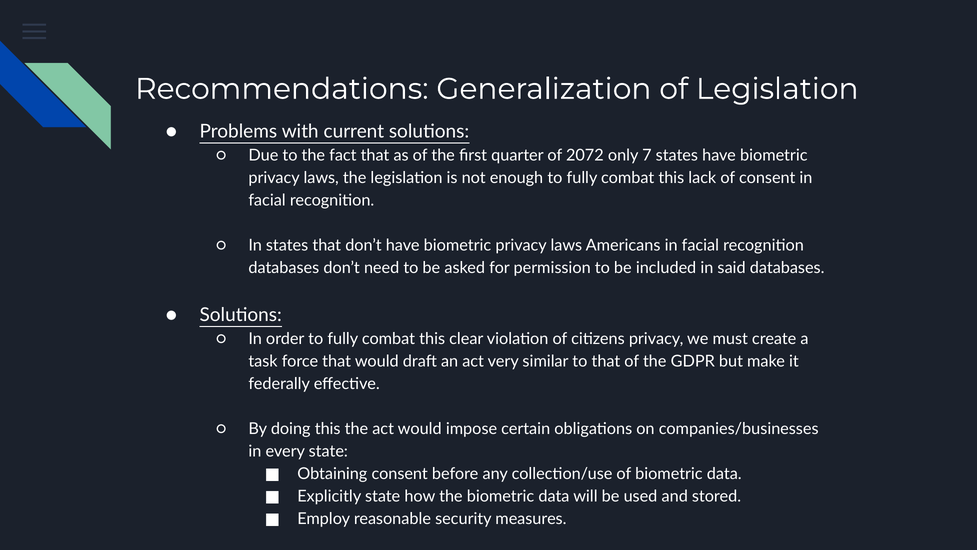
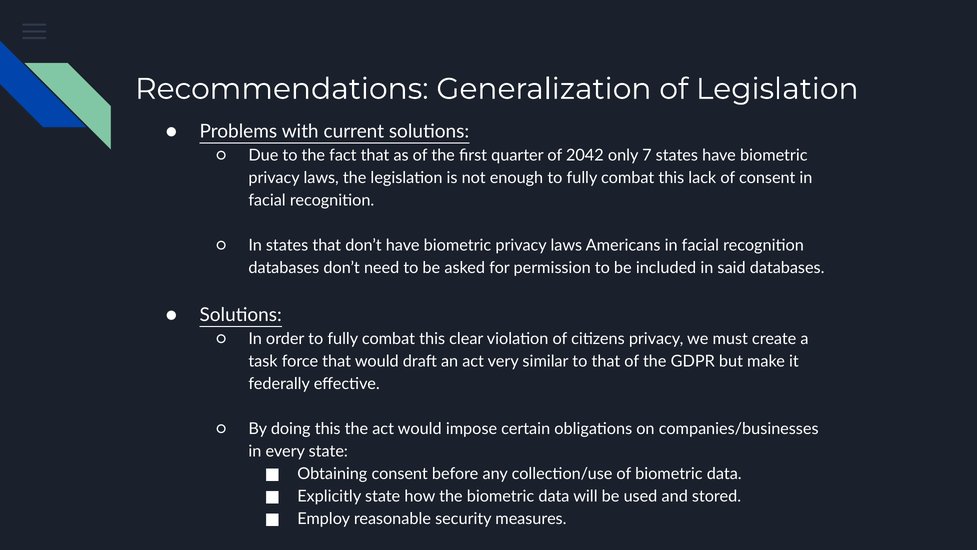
2072: 2072 -> 2042 (585, 155)
